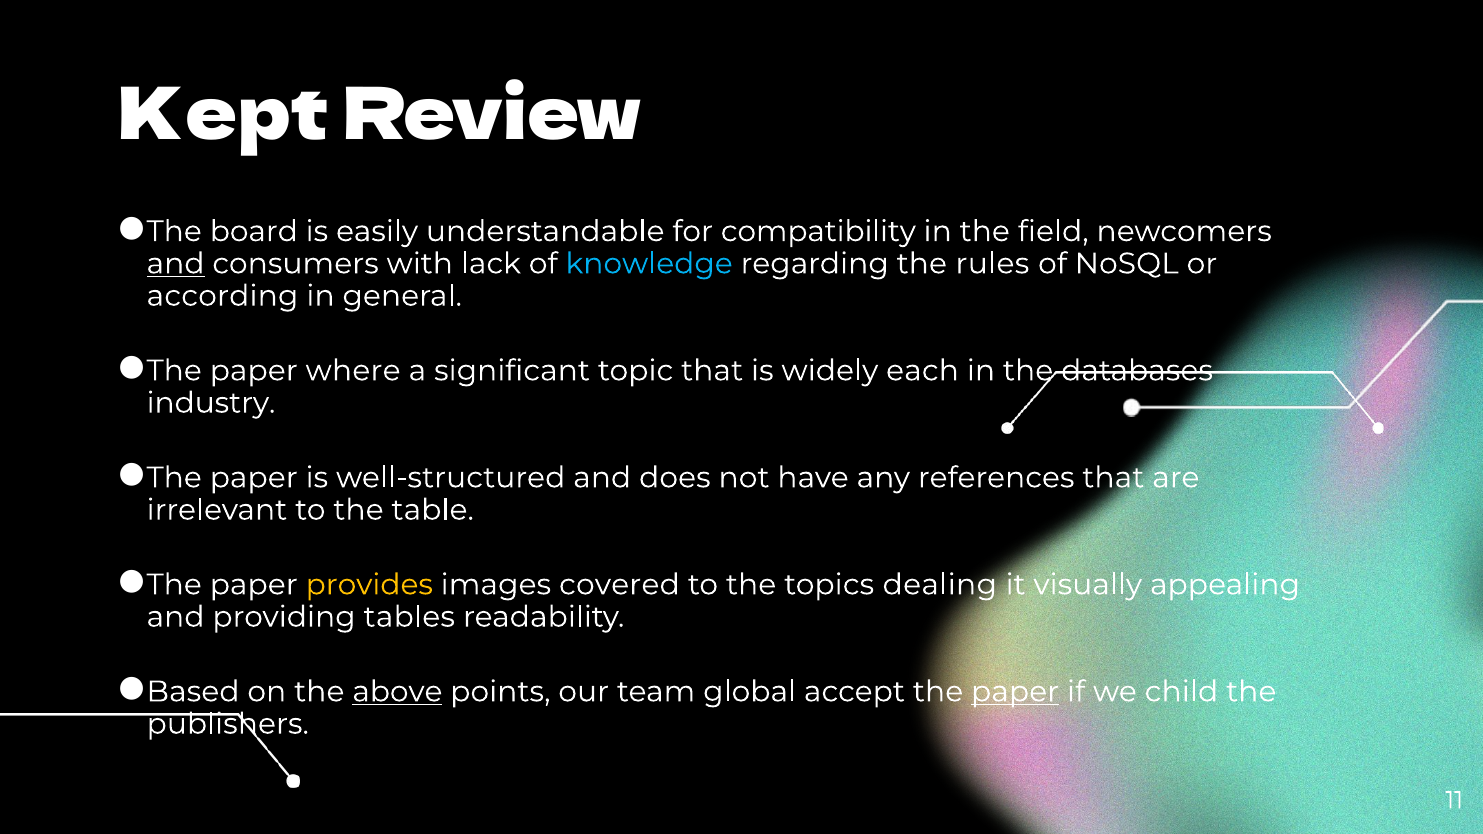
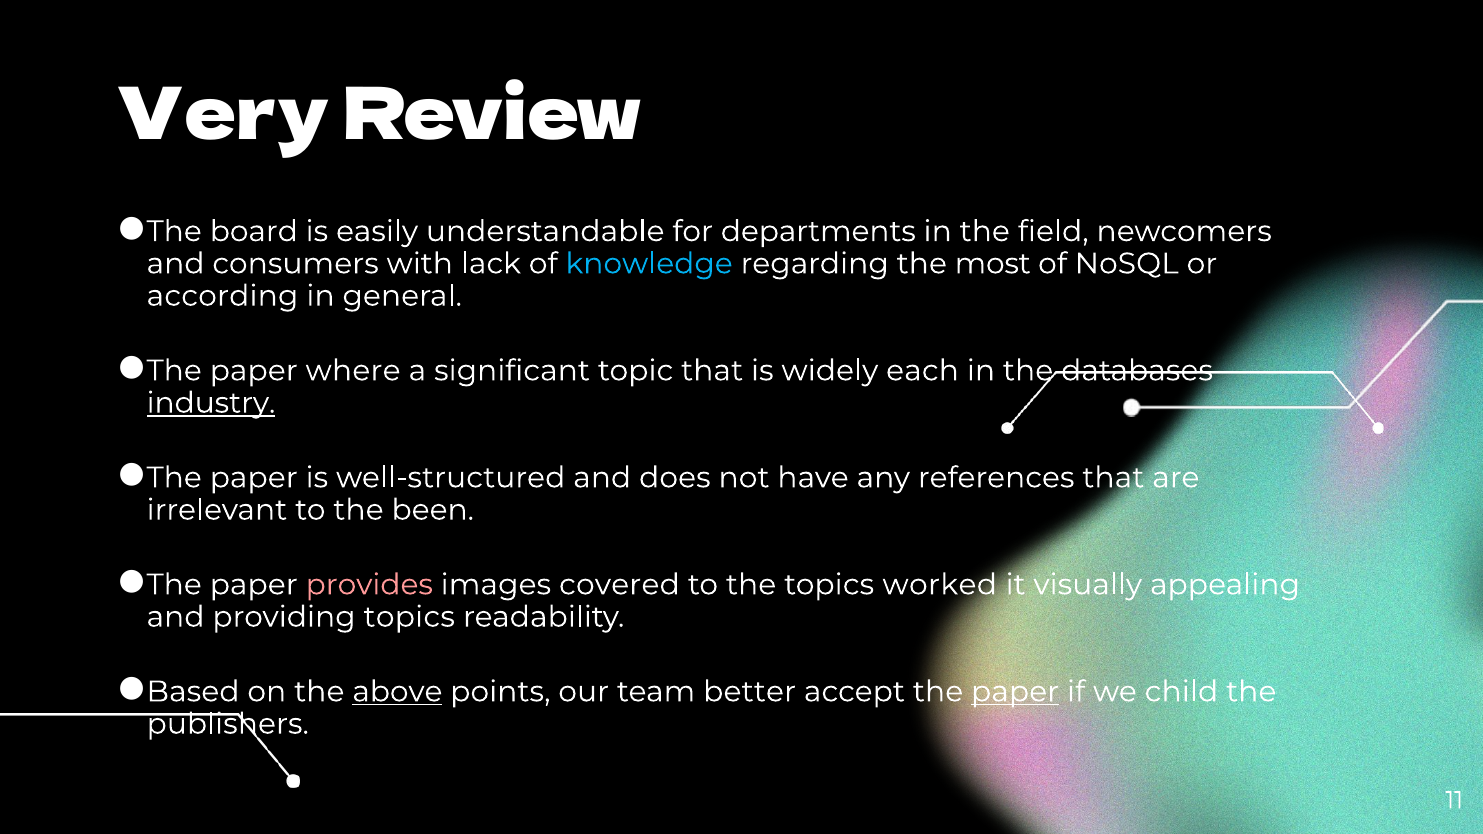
Kept: Kept -> Very (224, 116)
compatibility: compatibility -> departments (818, 231)
and underline: present -> none (176, 264)
rules: rules -> most (993, 264)
industry underline: none -> present (211, 403)
table: table -> been (433, 510)
provides colour: yellow -> pink (369, 585)
dealing: dealing -> worked (940, 585)
providing tables: tables -> topics (409, 617)
global: global -> better (750, 692)
